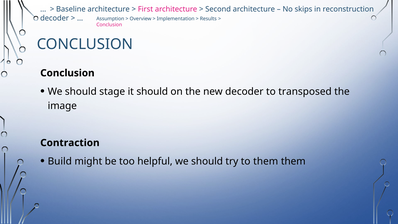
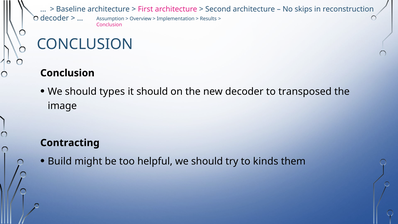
stage: stage -> types (112, 91)
Contraction: Contraction -> Contracting (70, 143)
to them: them -> kinds (266, 161)
